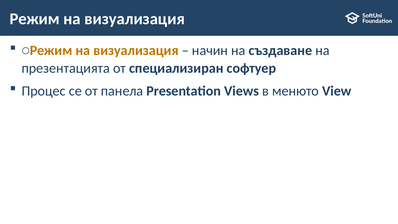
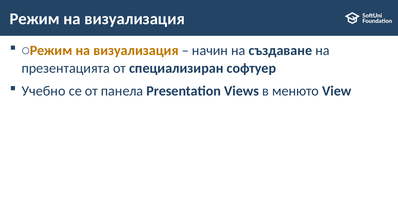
Процес: Процес -> Учебно (44, 91)
